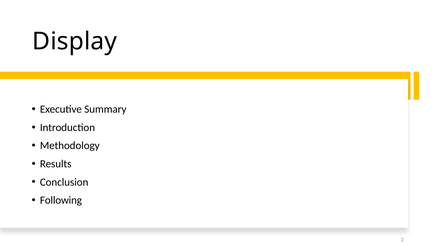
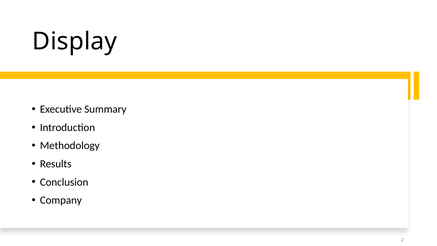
Following: Following -> Company (61, 200)
